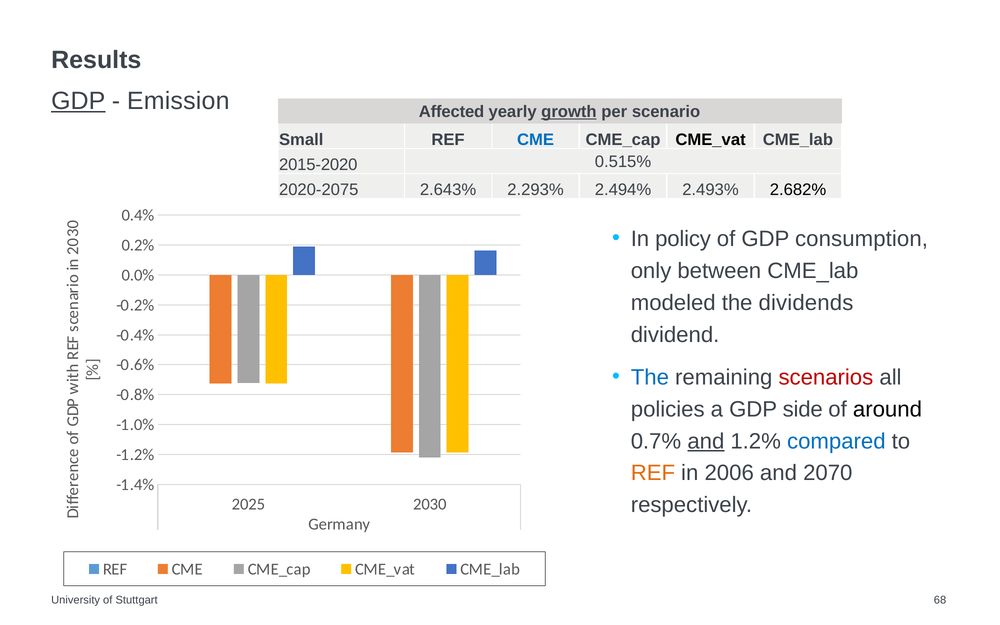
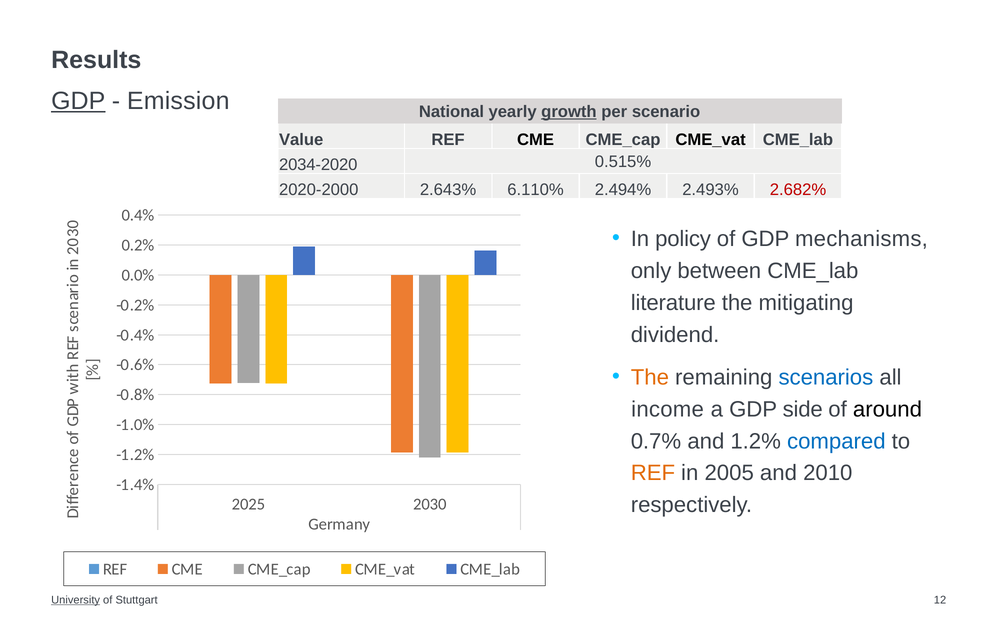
Affected: Affected -> National (452, 112)
Small: Small -> Value (301, 140)
CME colour: blue -> black (536, 140)
2015-2020: 2015-2020 -> 2034-2020 (318, 165)
2020-2075: 2020-2075 -> 2020-2000 (319, 190)
2.293%: 2.293% -> 6.110% (536, 190)
2.682% colour: black -> red (798, 190)
consumption: consumption -> mechanisms (861, 239)
modeled: modeled -> literature (673, 303)
dividends: dividends -> mitigating (806, 303)
The colour: blue -> orange (650, 377)
scenarios colour: red -> blue (826, 377)
policies: policies -> income (668, 409)
and underline: present -> none (706, 441)
2006: 2006 -> 2005 (729, 473)
2070: 2070 -> 2010 (828, 473)
University underline: none -> present (76, 600)
68: 68 -> 12 (940, 600)
